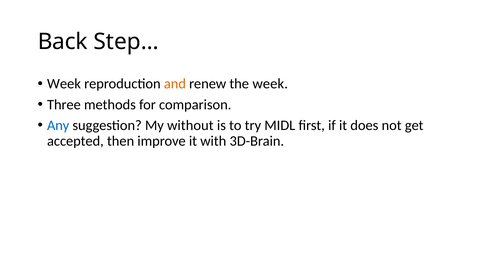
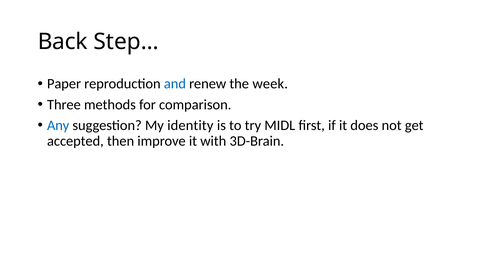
Week: Week -> Paper (64, 84)
and colour: orange -> blue (175, 84)
without: without -> identity (190, 125)
